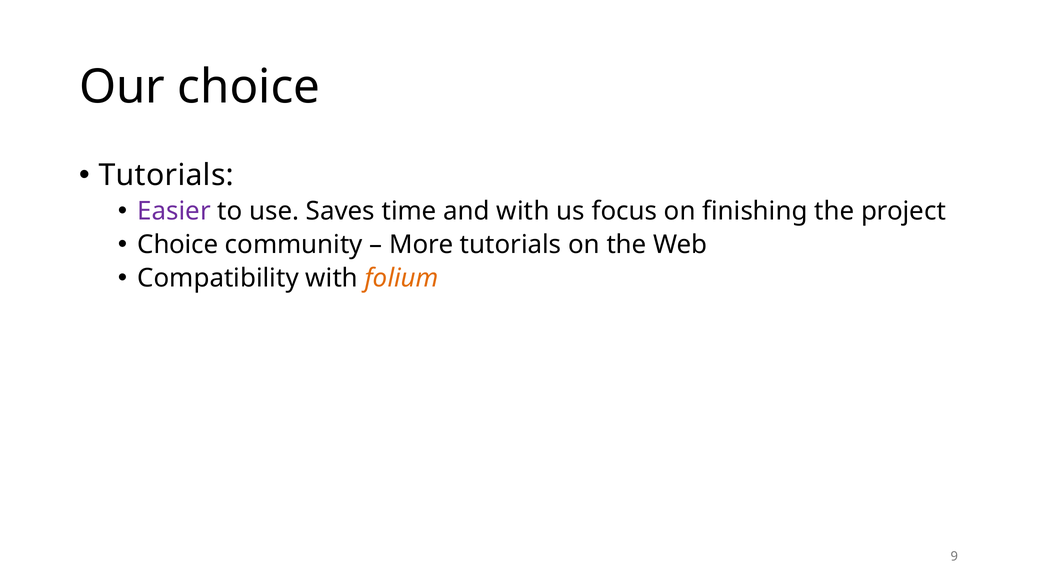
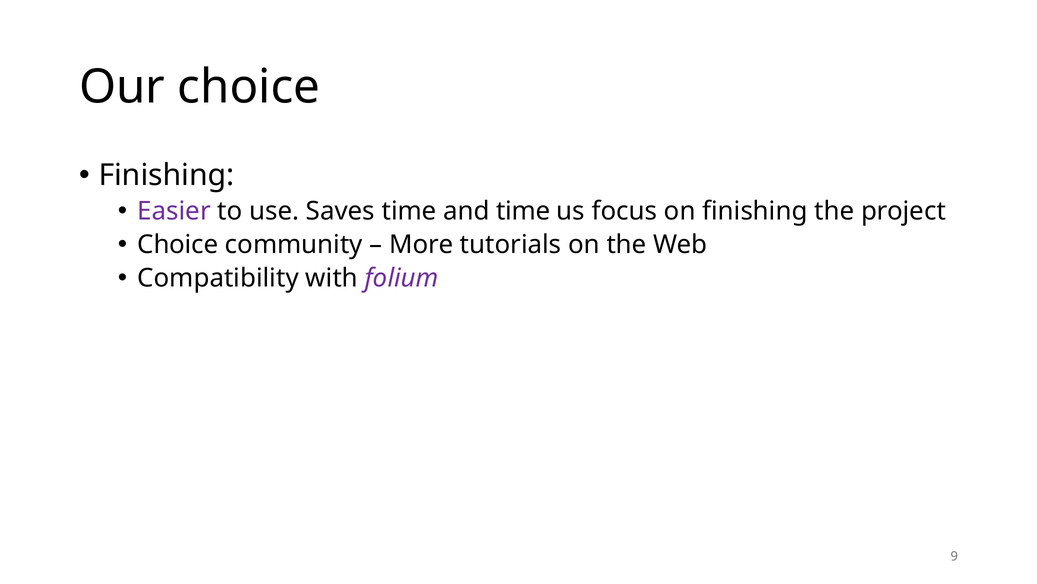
Tutorials: Tutorials -> Finishing (167, 175)
and with: with -> time (523, 211)
folium colour: orange -> purple (402, 278)
